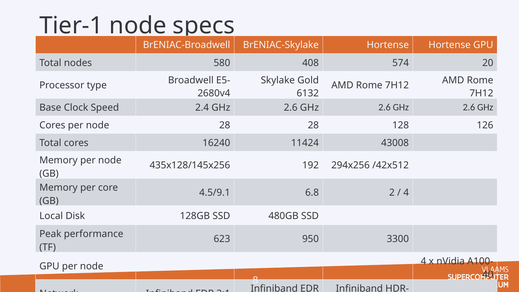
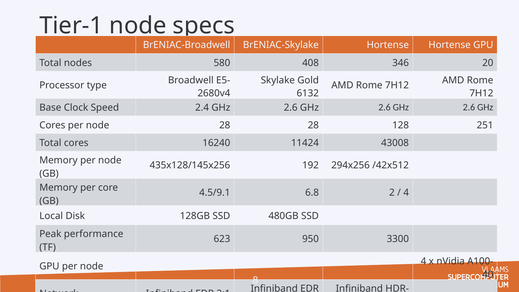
574: 574 -> 346 (401, 63)
126: 126 -> 251 (485, 125)
